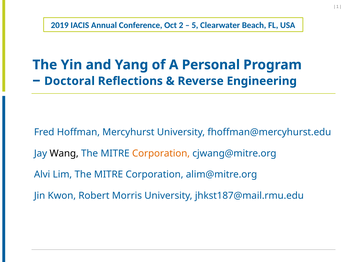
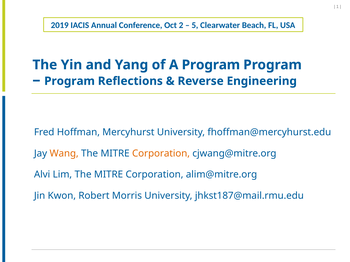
A Personal: Personal -> Program (211, 65)
Doctoral: Doctoral -> Program (70, 81)
Wang colour: black -> orange (64, 154)
